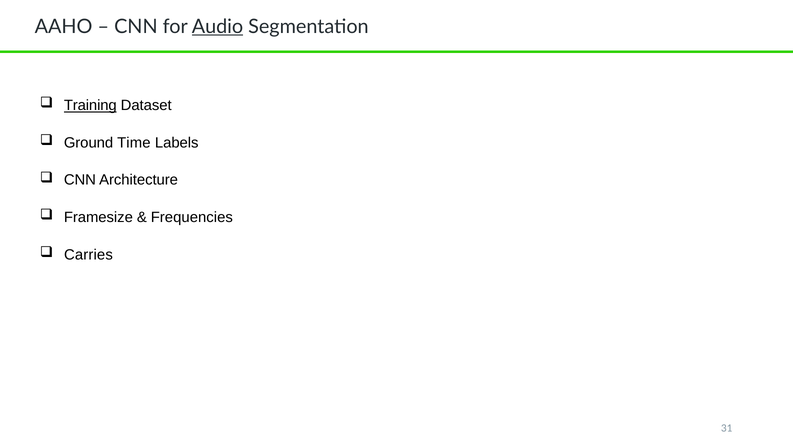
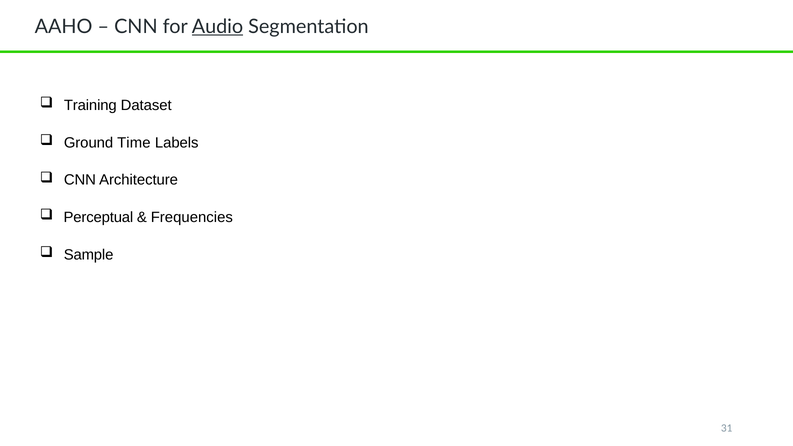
Training underline: present -> none (90, 105)
Framesize: Framesize -> Perceptual (98, 217)
Carries: Carries -> Sample (89, 255)
